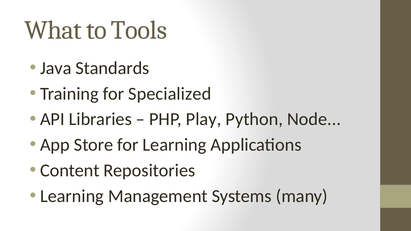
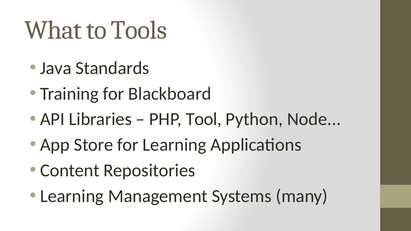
Specialized: Specialized -> Blackboard (170, 94)
Play: Play -> Tool (204, 119)
